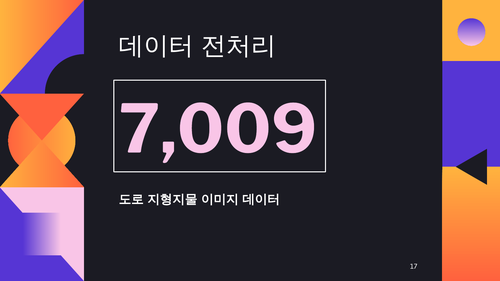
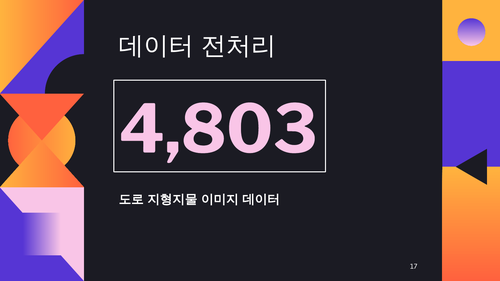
7,009: 7,009 -> 4,803 (218, 131)
